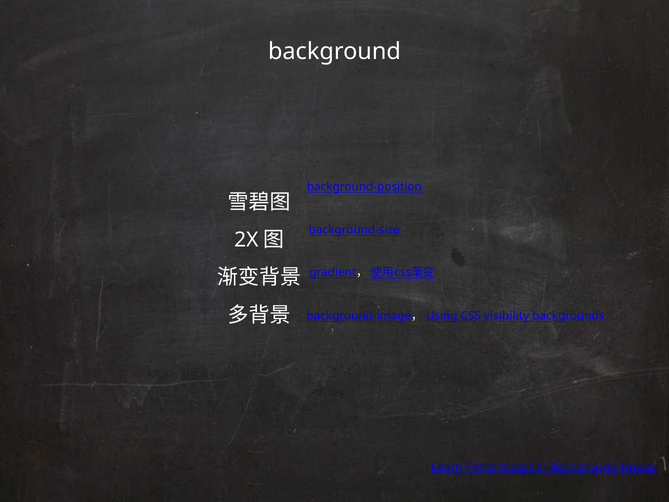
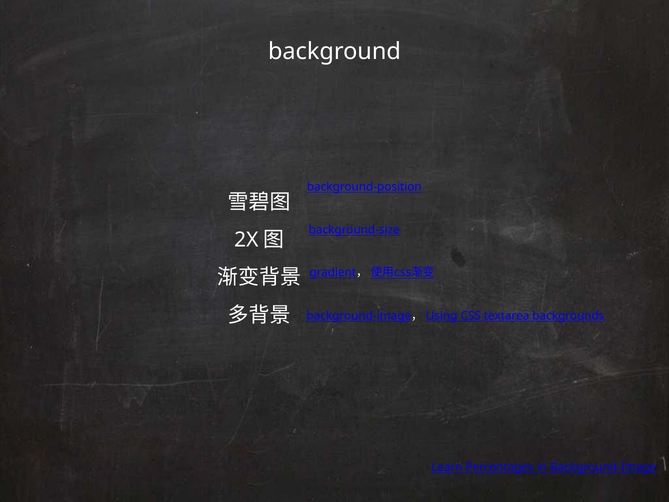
visibility: visibility -> textarea (507, 316)
